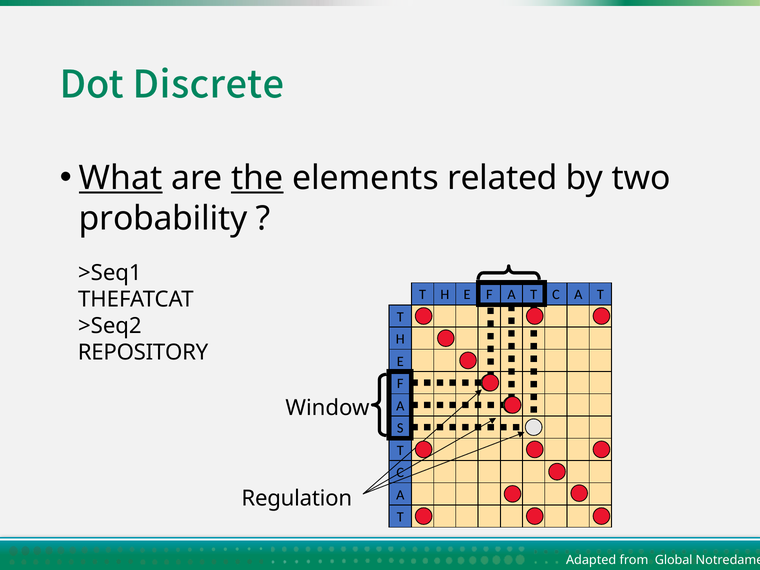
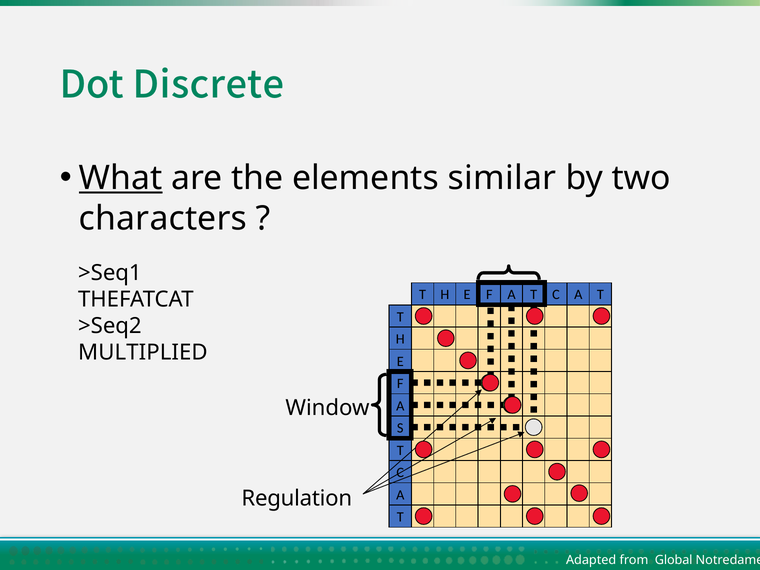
the underline: present -> none (257, 178)
related: related -> similar (502, 178)
probability: probability -> characters (163, 219)
REPOSITORY: REPOSITORY -> MULTIPLIED (143, 353)
